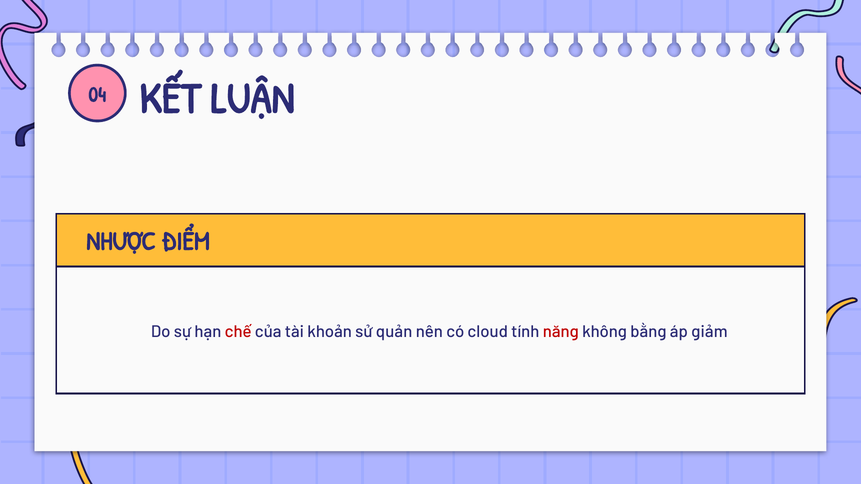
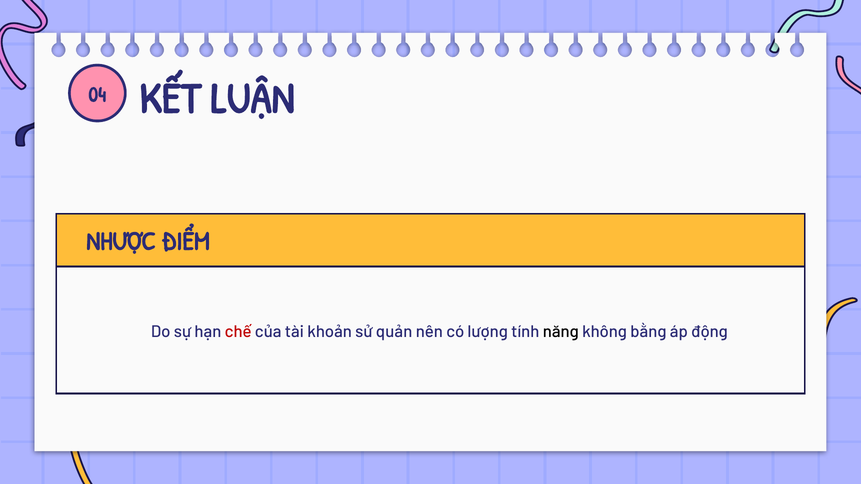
cloud: cloud -> lượng (488, 332)
năng colour: red -> black (561, 332)
giảm: giảm -> động (710, 332)
